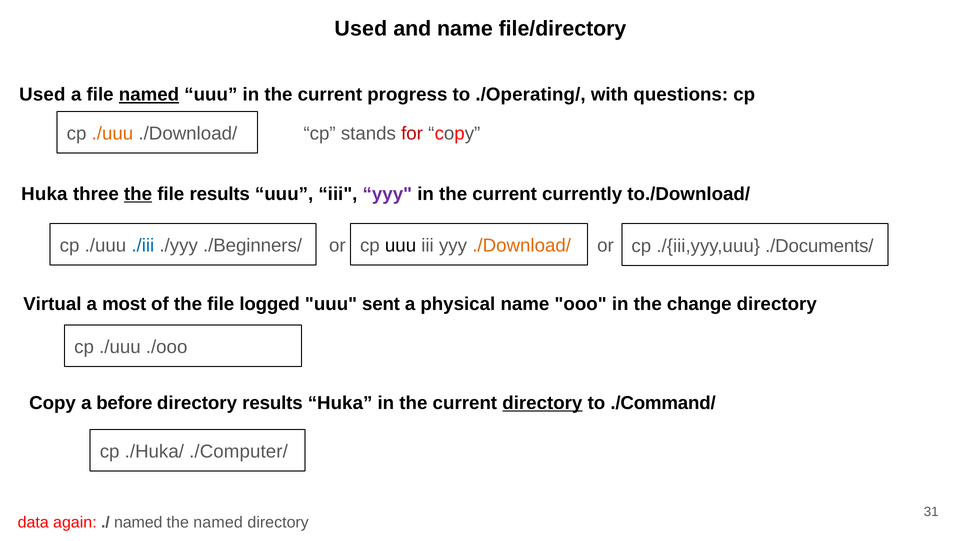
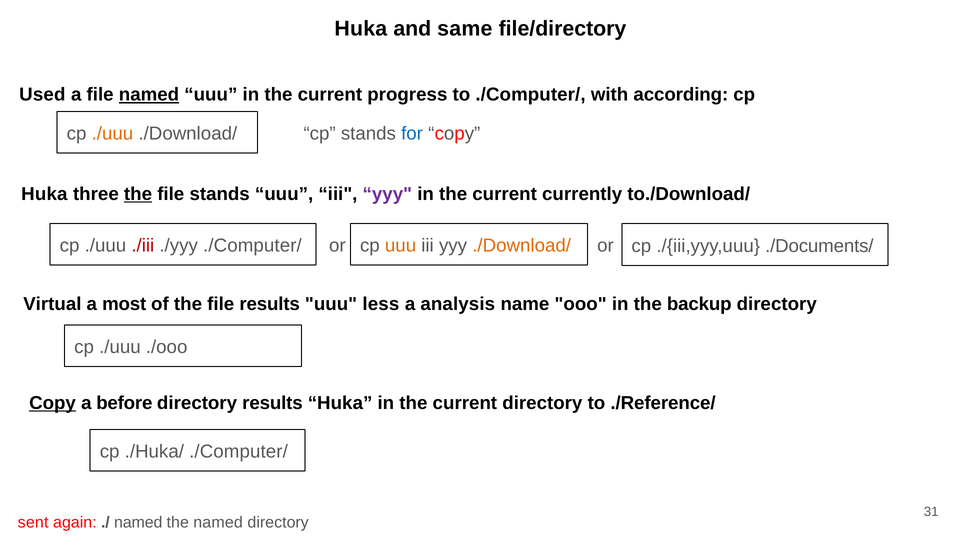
Used: Used -> Huka (361, 29)
and name: name -> same (465, 29)
to ./Operating/: ./Operating/ -> ./Computer/ (531, 95)
questions: questions -> according (681, 95)
for colour: red -> blue (412, 133)
file results: results -> stands (220, 194)
./iii colour: blue -> red (143, 246)
./yyy ./Beginners/: ./Beginners/ -> ./Computer/ (252, 246)
uuu colour: black -> orange (401, 246)
file logged: logged -> results (270, 304)
sent: sent -> less (381, 304)
physical: physical -> analysis (458, 304)
change: change -> backup (699, 304)
Copy underline: none -> present (52, 403)
directory underline: present -> none (542, 403)
./Command/: ./Command/ -> ./Reference/ (663, 403)
data: data -> sent (33, 522)
